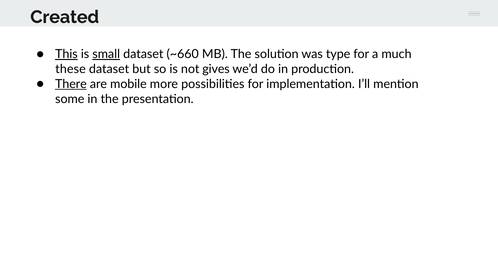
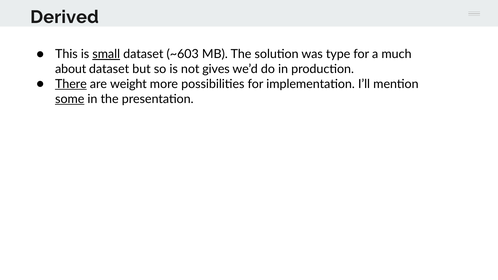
Created: Created -> Derived (64, 17)
This underline: present -> none (66, 54)
~660: ~660 -> ~603 (183, 54)
these: these -> about (71, 69)
mobile: mobile -> weight (128, 84)
some underline: none -> present (70, 99)
